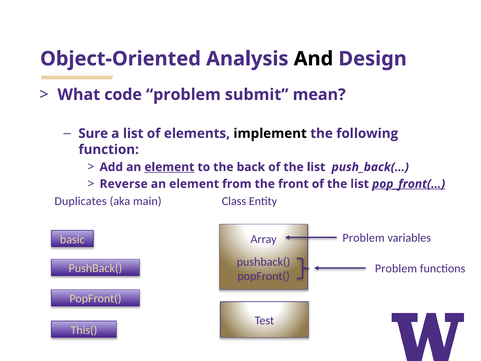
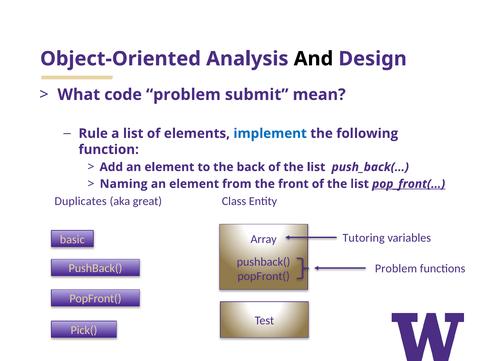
Sure: Sure -> Rule (93, 133)
implement colour: black -> blue (270, 133)
element underline: present -> none (169, 167)
Reverse: Reverse -> Naming (124, 184)
main: main -> great (147, 201)
Problem: Problem -> Tutoring (364, 238)
This(: This( -> Pick( (84, 330)
